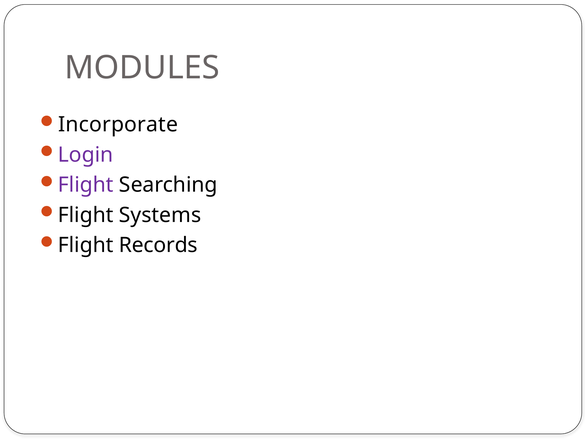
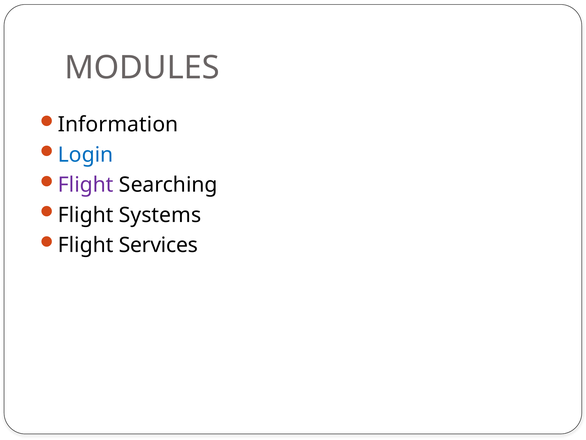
Incorporate: Incorporate -> Information (118, 124)
Login colour: purple -> blue (86, 155)
Records: Records -> Services (158, 245)
